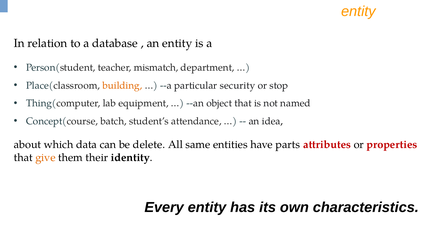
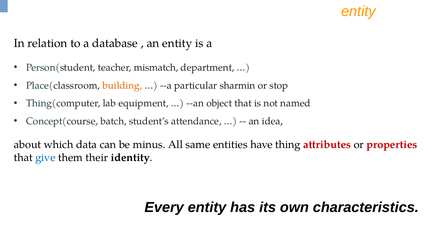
security: security -> sharmin (238, 85)
delete: delete -> minus (149, 144)
parts: parts -> thing (288, 144)
give colour: orange -> blue (45, 157)
